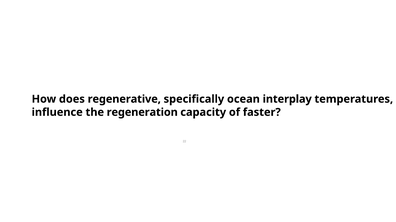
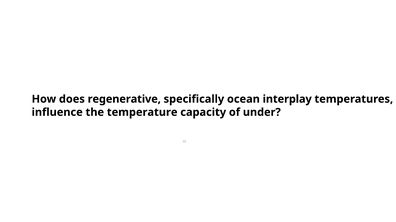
regeneration: regeneration -> temperature (142, 113)
faster: faster -> under (262, 113)
